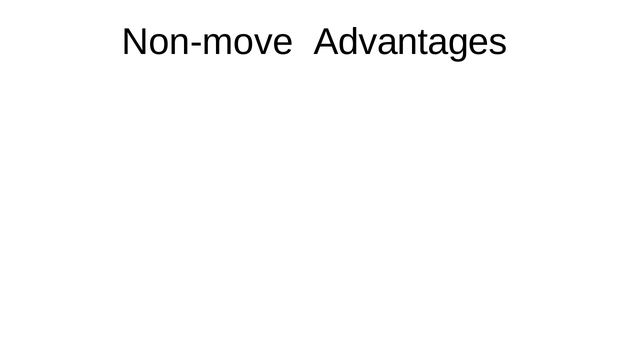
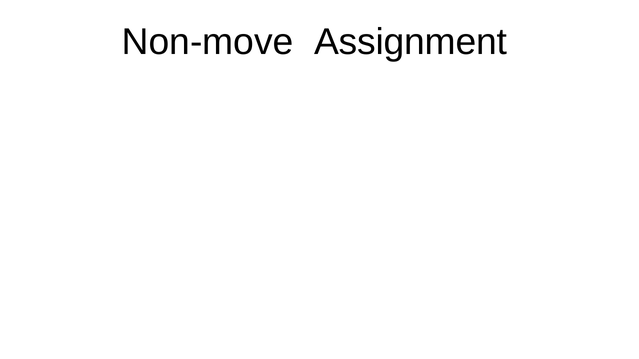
Advantages: Advantages -> Assignment (411, 42)
